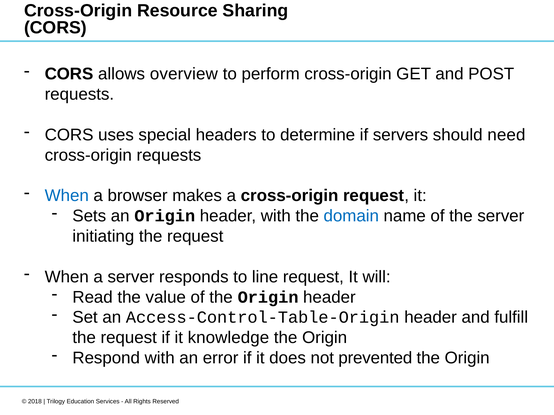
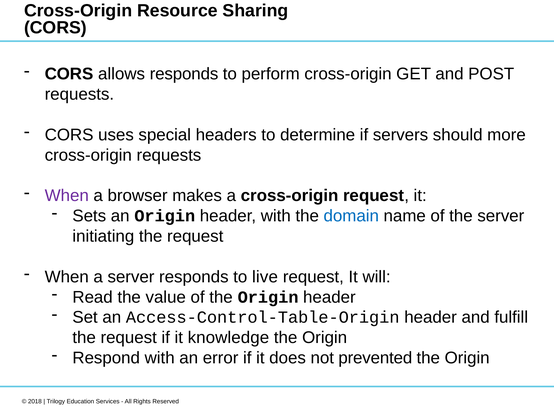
allows overview: overview -> responds (184, 74)
need: need -> more (507, 135)
When colour: blue -> purple (67, 196)
line: line -> live (265, 277)
